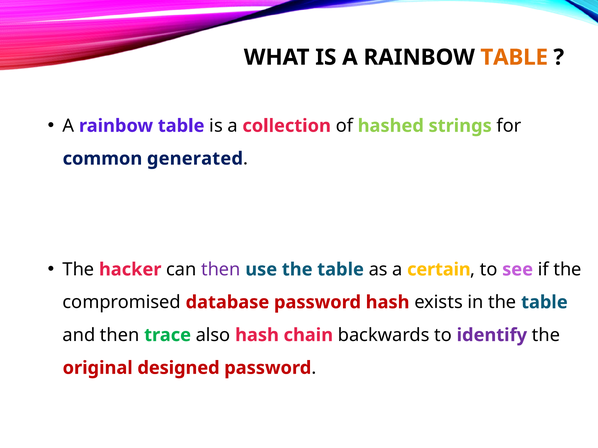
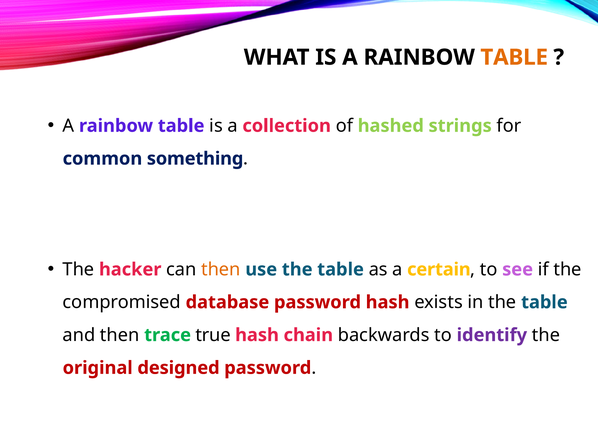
generated: generated -> something (195, 159)
then colour: purple -> orange (221, 270)
also: also -> true (213, 335)
